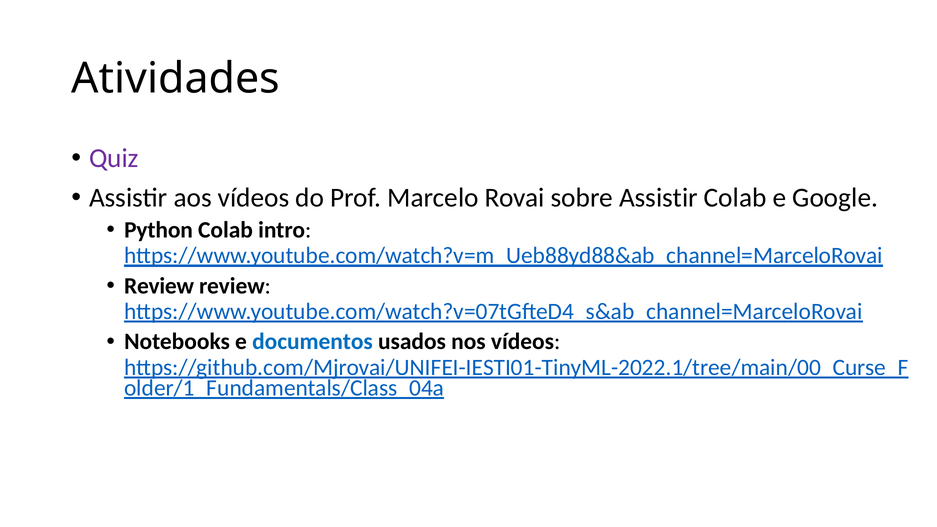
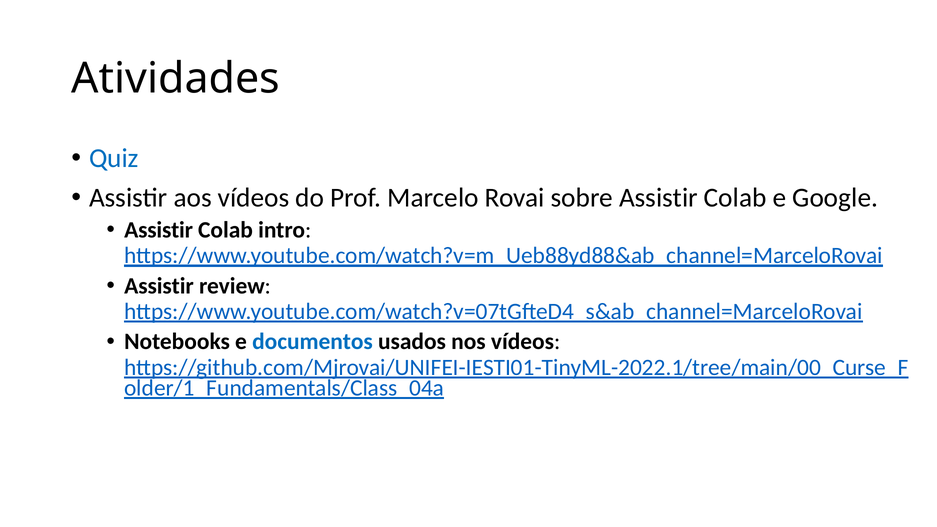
Quiz colour: purple -> blue (114, 158)
Python: Python -> Assistir (159, 230)
Review: Review -> Assistir (159, 286)
